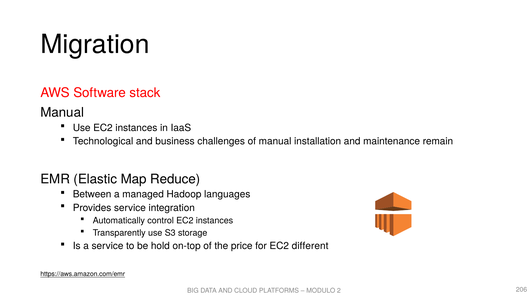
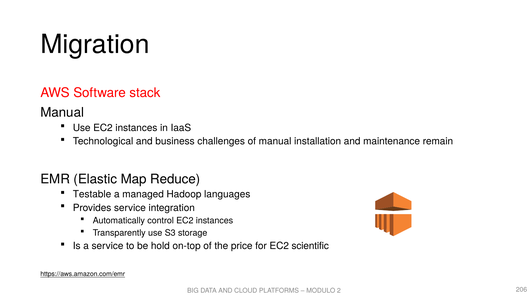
Between: Between -> Testable (92, 195)
different: different -> scientific (310, 246)
